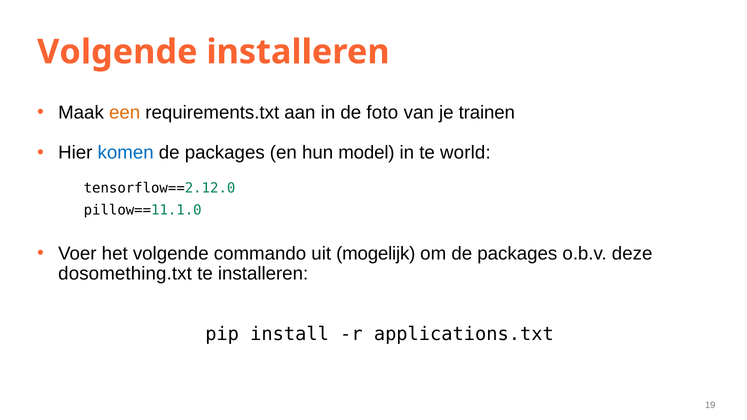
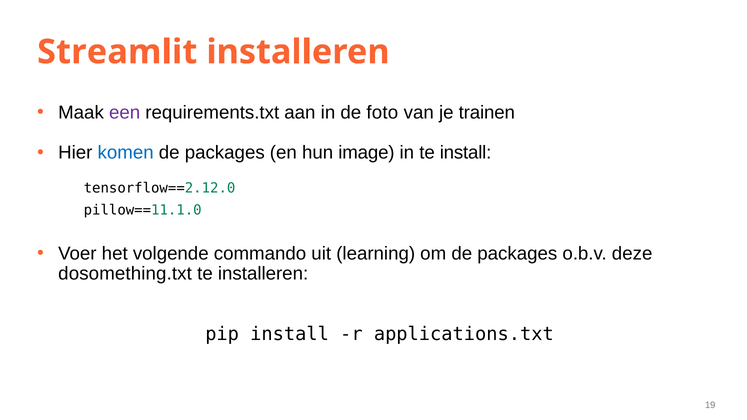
Volgende: Volgende -> Streamlit (117, 52)
een colour: orange -> purple (125, 113)
model: model -> image (366, 153)
te world: world -> install (466, 153)
mogelijk: mogelijk -> learning (376, 254)
